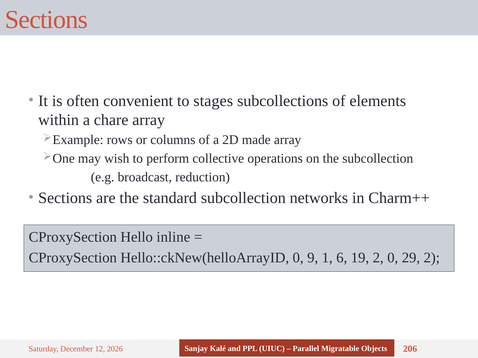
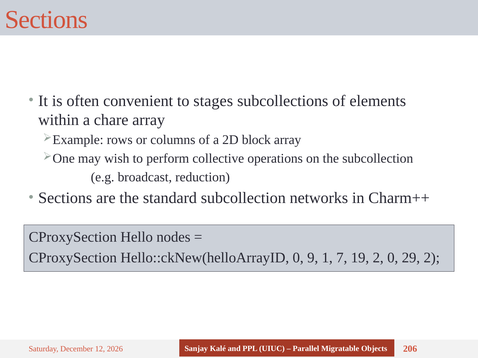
made: made -> block (256, 140)
inline: inline -> nodes (173, 237)
6: 6 -> 7 (342, 258)
